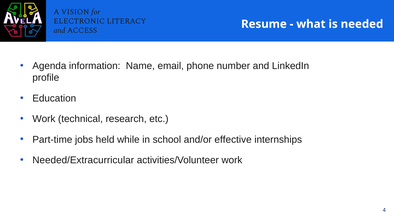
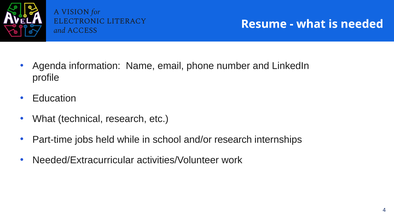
Work: Work -> What (44, 119)
and/or effective: effective -> research (233, 139)
